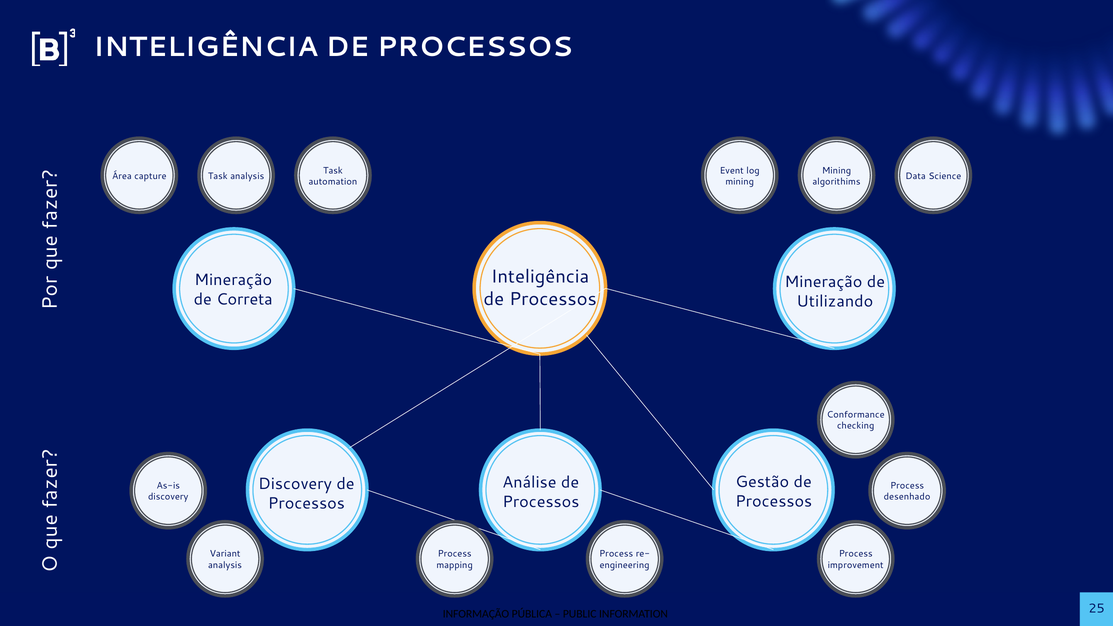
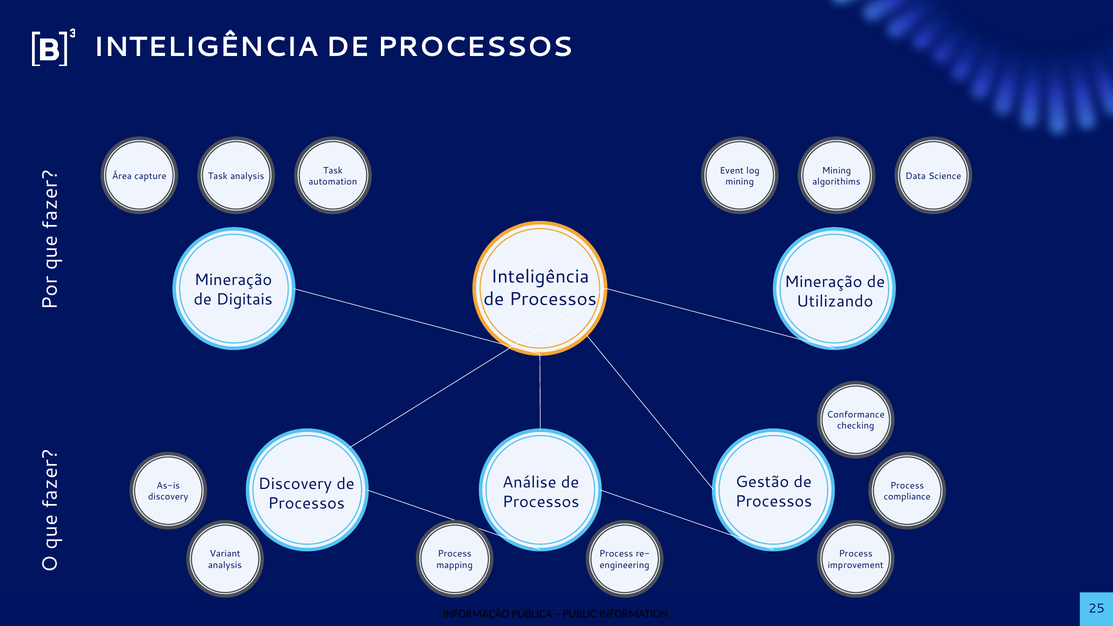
Correta: Correta -> Digitais (244, 300)
desenhado: desenhado -> compliance (907, 497)
